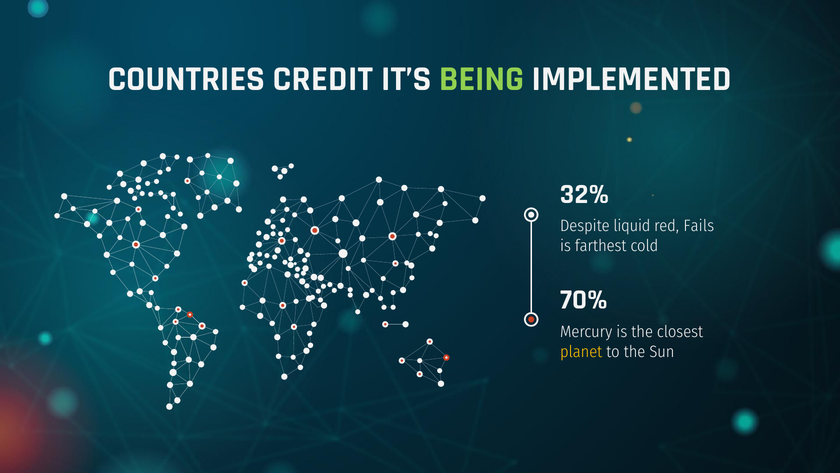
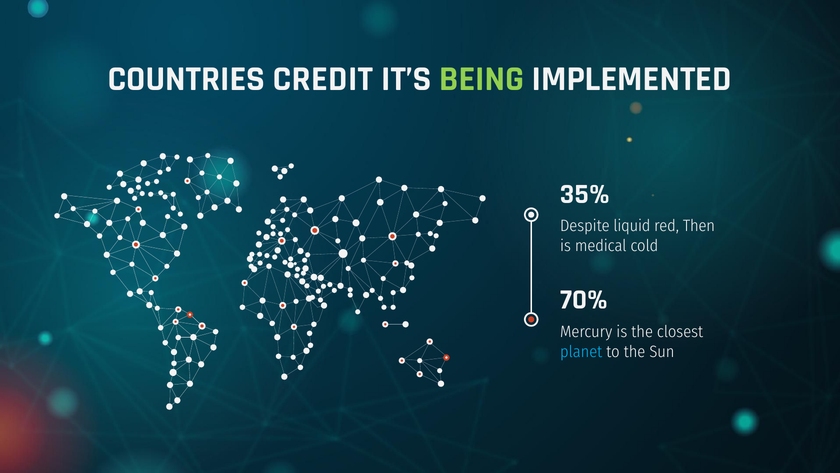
32%: 32% -> 35% (585, 194)
Fails: Fails -> Then (699, 226)
farthest: farthest -> medical (601, 245)
planet colour: yellow -> light blue (581, 351)
